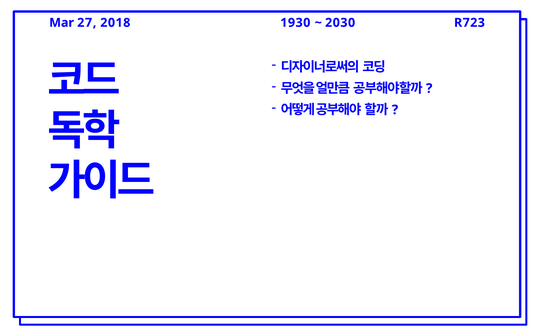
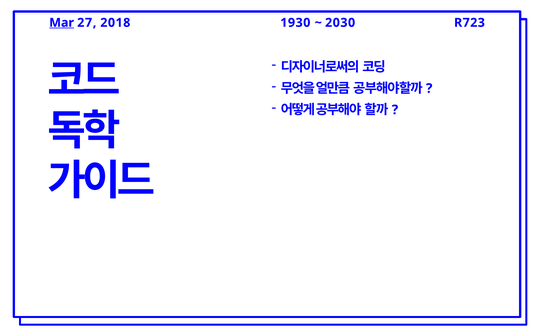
Mar underline: none -> present (62, 23)
